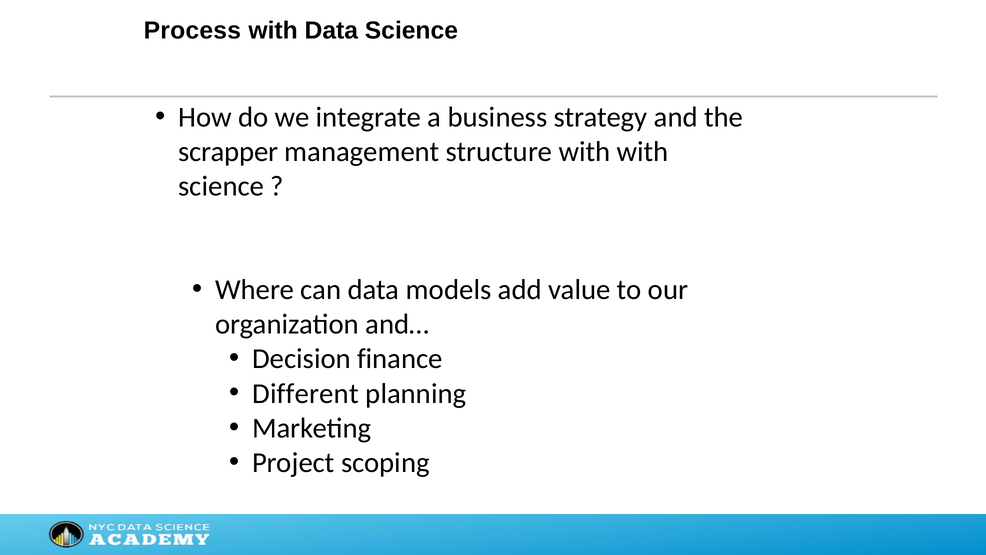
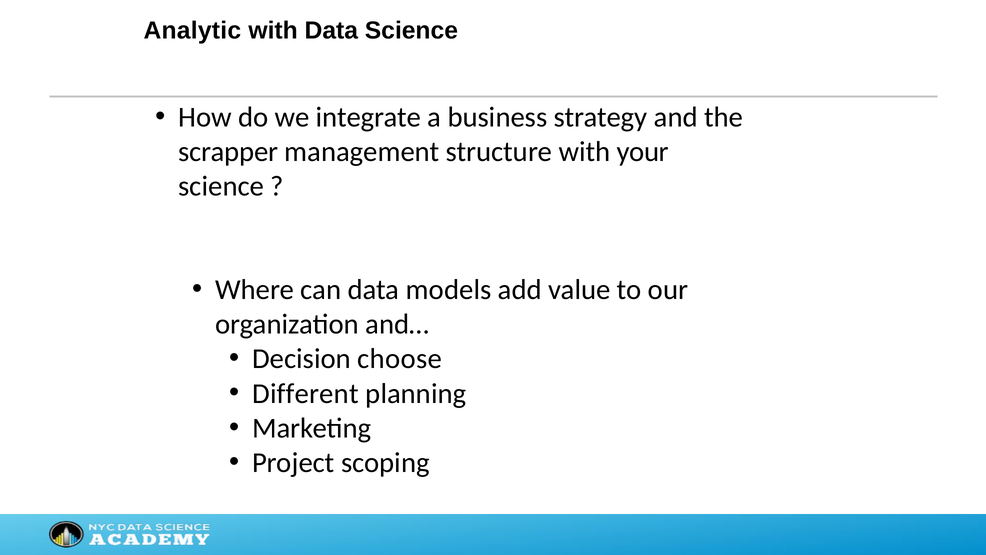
Process: Process -> Analytic (192, 30)
with with: with -> your (643, 152)
finance: finance -> choose (400, 359)
